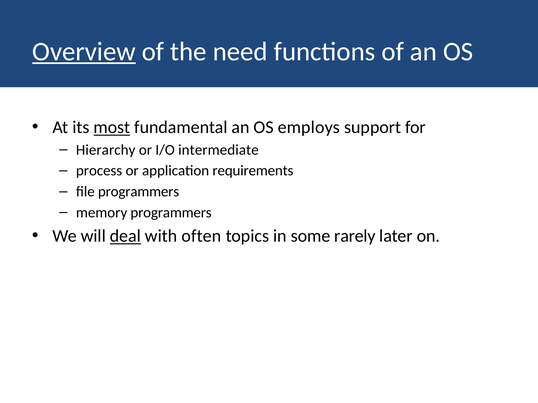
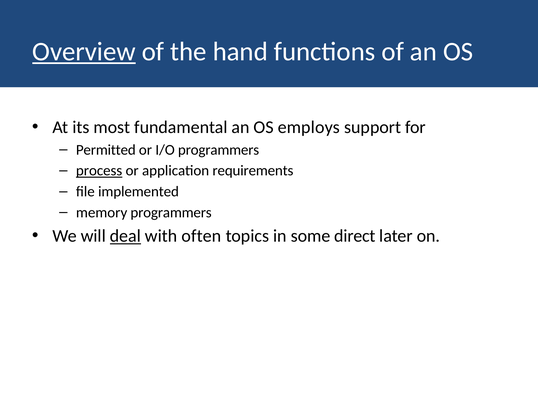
need: need -> hand (240, 52)
most underline: present -> none (112, 127)
Hierarchy: Hierarchy -> Permitted (106, 150)
I/O intermediate: intermediate -> programmers (219, 150)
process underline: none -> present (99, 171)
file programmers: programmers -> implemented (139, 192)
rarely: rarely -> direct (355, 236)
